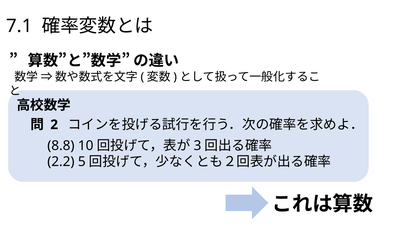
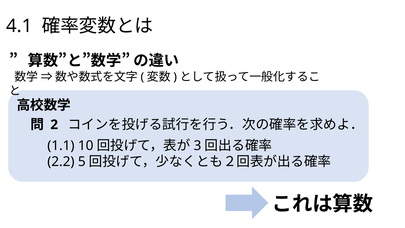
7.1: 7.1 -> 4.1 (19, 26)
8.8: 8.8 -> 1.1 (61, 146)
